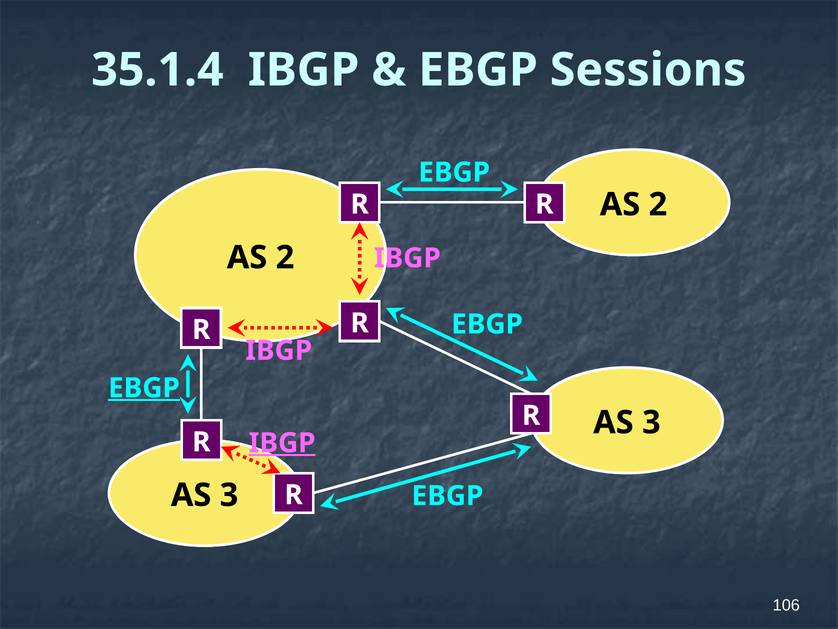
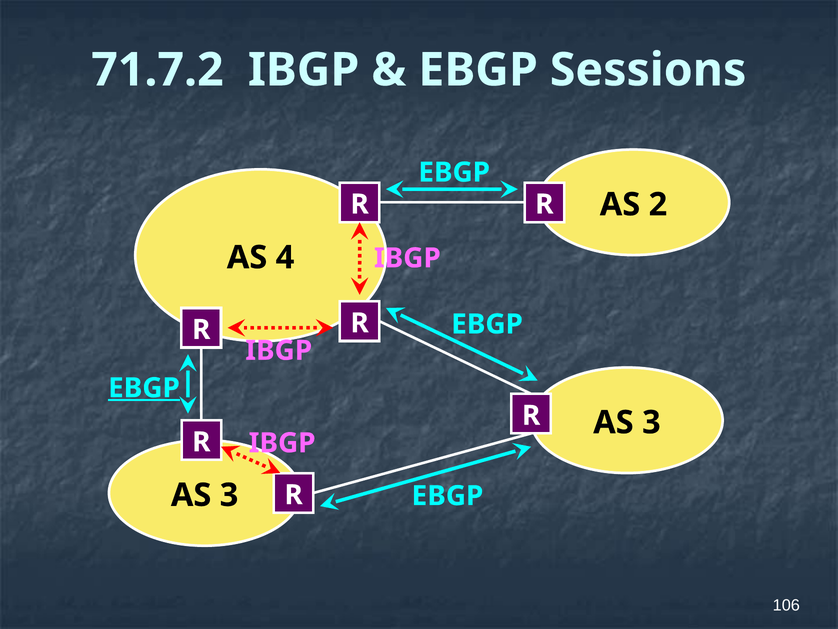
35.1.4: 35.1.4 -> 71.7.2 (157, 70)
2: 2 -> 4 (285, 257)
IBGP underline: present -> none (282, 443)
